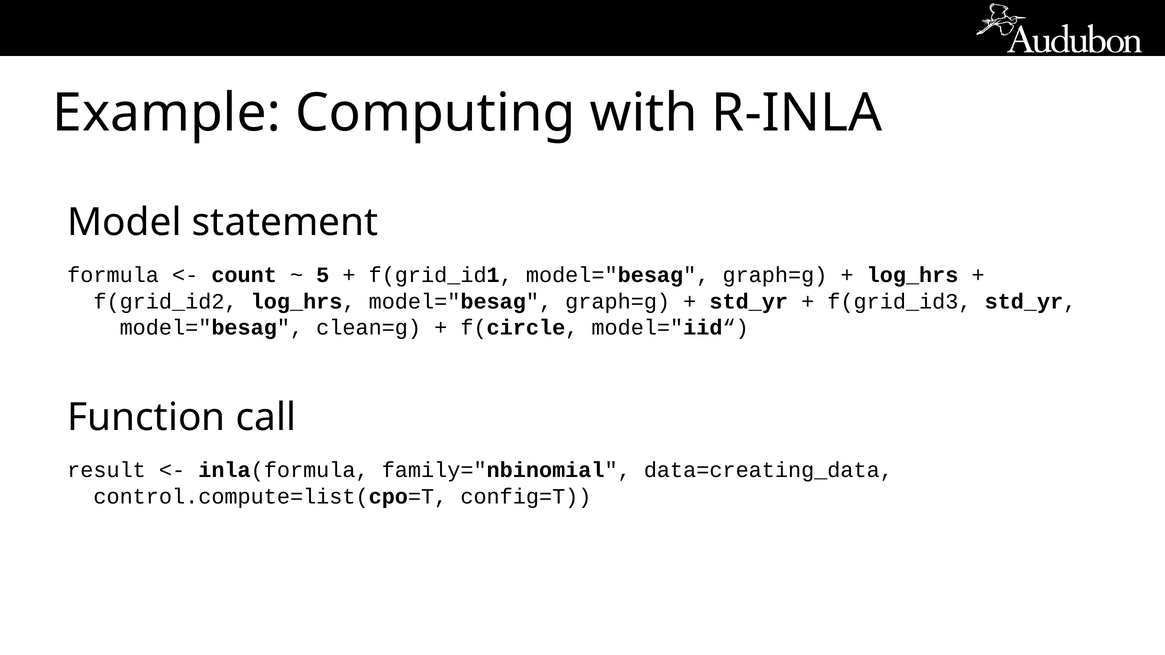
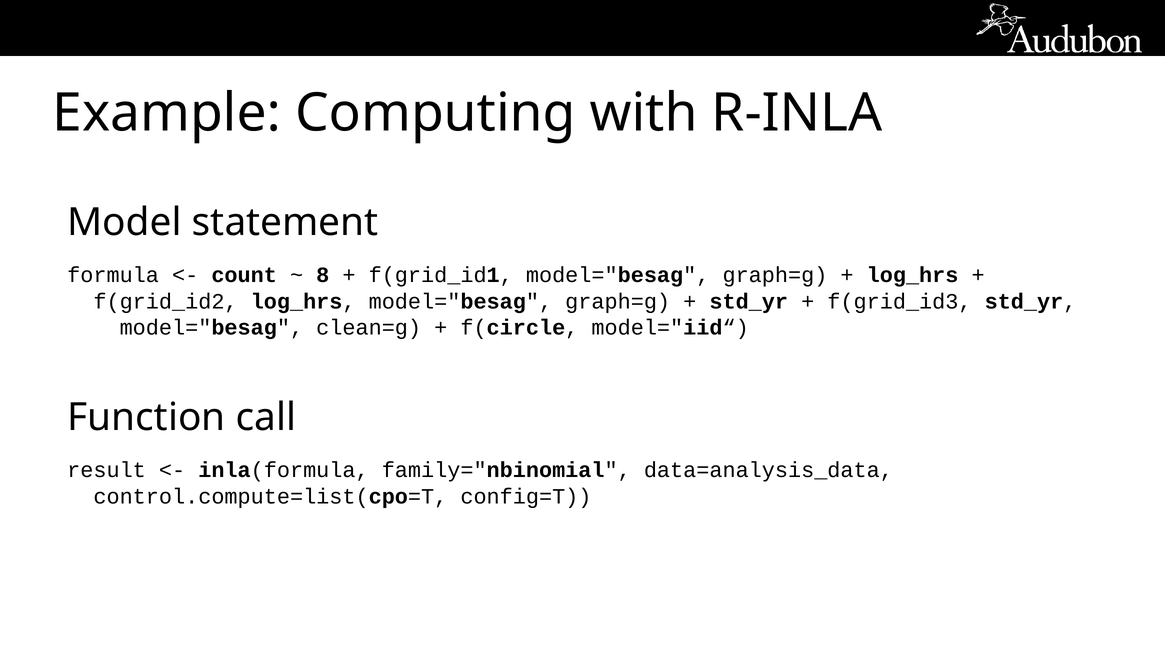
5: 5 -> 8 (323, 275)
data=creating_data: data=creating_data -> data=analysis_data (768, 470)
